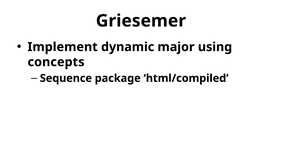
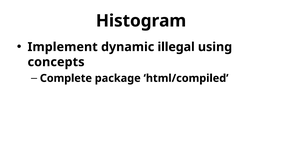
Griesemer: Griesemer -> Histogram (141, 21)
major: major -> illegal (176, 47)
Sequence: Sequence -> Complete (66, 78)
